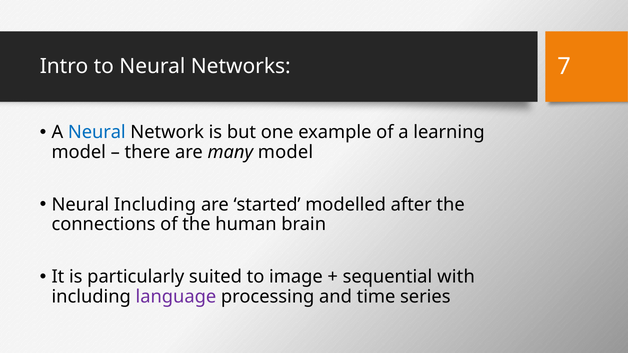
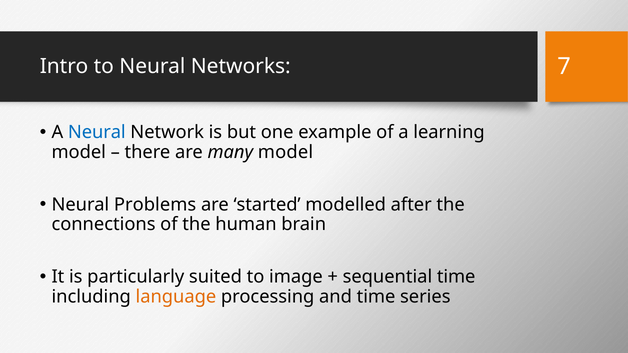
Neural Including: Including -> Problems (155, 205)
sequential with: with -> time (456, 277)
language colour: purple -> orange (176, 297)
